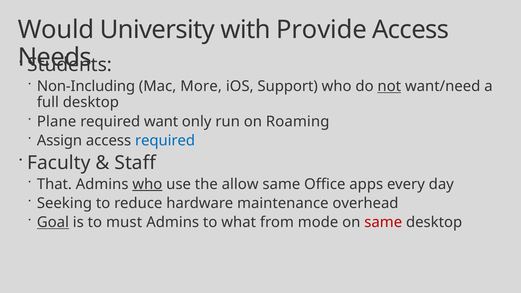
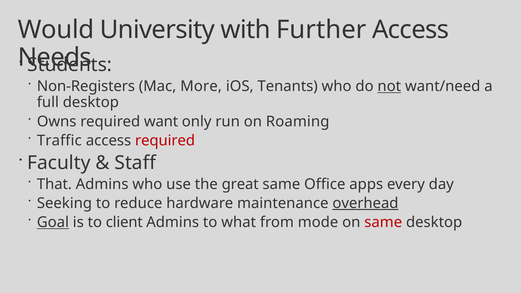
Provide: Provide -> Further (321, 30)
Non-Including: Non-Including -> Non-Registers (86, 86)
Support: Support -> Tenants (288, 86)
Plane: Plane -> Owns (57, 121)
Assign: Assign -> Traffic (59, 141)
required colour: blue -> red (165, 141)
who underline: present -> none (147, 184)
allow: allow -> great (240, 184)
overhead underline: none -> present (365, 203)
must: must -> client (124, 222)
